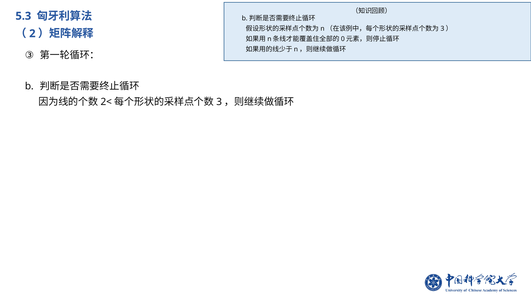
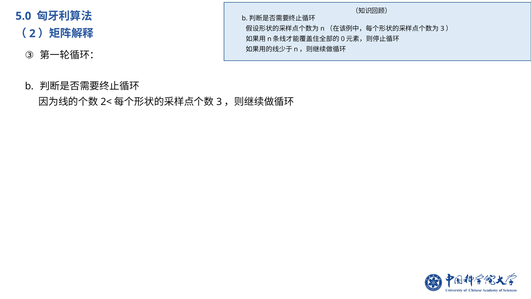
5.3: 5.3 -> 5.0 (23, 16)
